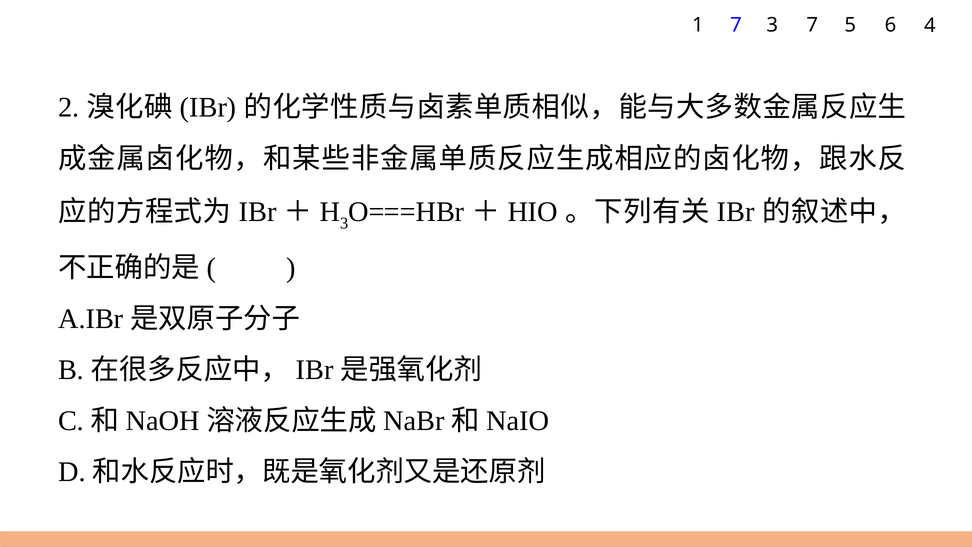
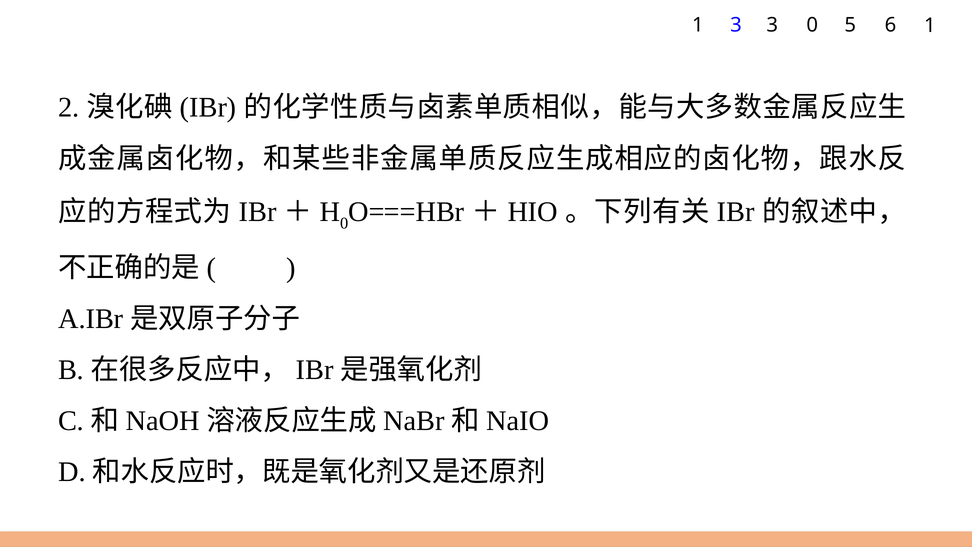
1 7: 7 -> 3 (736, 25)
3 7: 7 -> 0 (812, 25)
6 4: 4 -> 1 (930, 26)
3: 3 -> 0 (344, 223)
